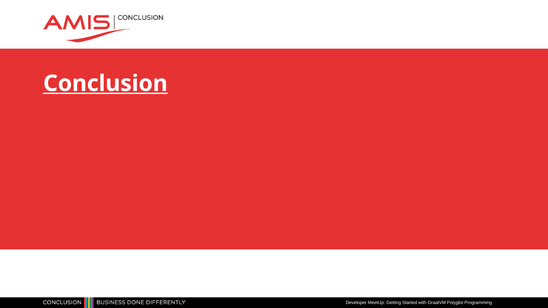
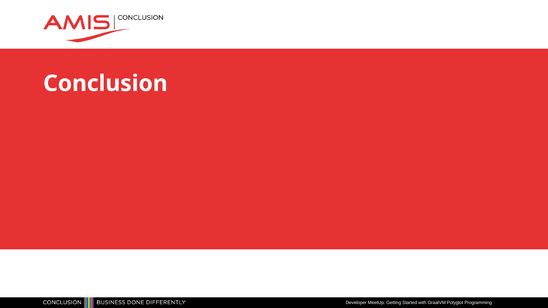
Conclusion underline: present -> none (105, 84)
